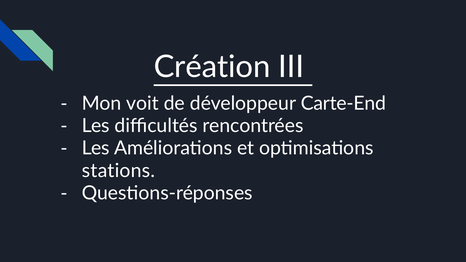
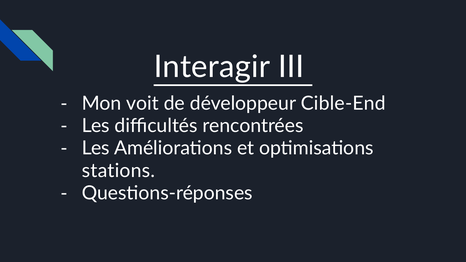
Création: Création -> Interagir (212, 67)
Carte-End: Carte-End -> Cible-End (343, 104)
